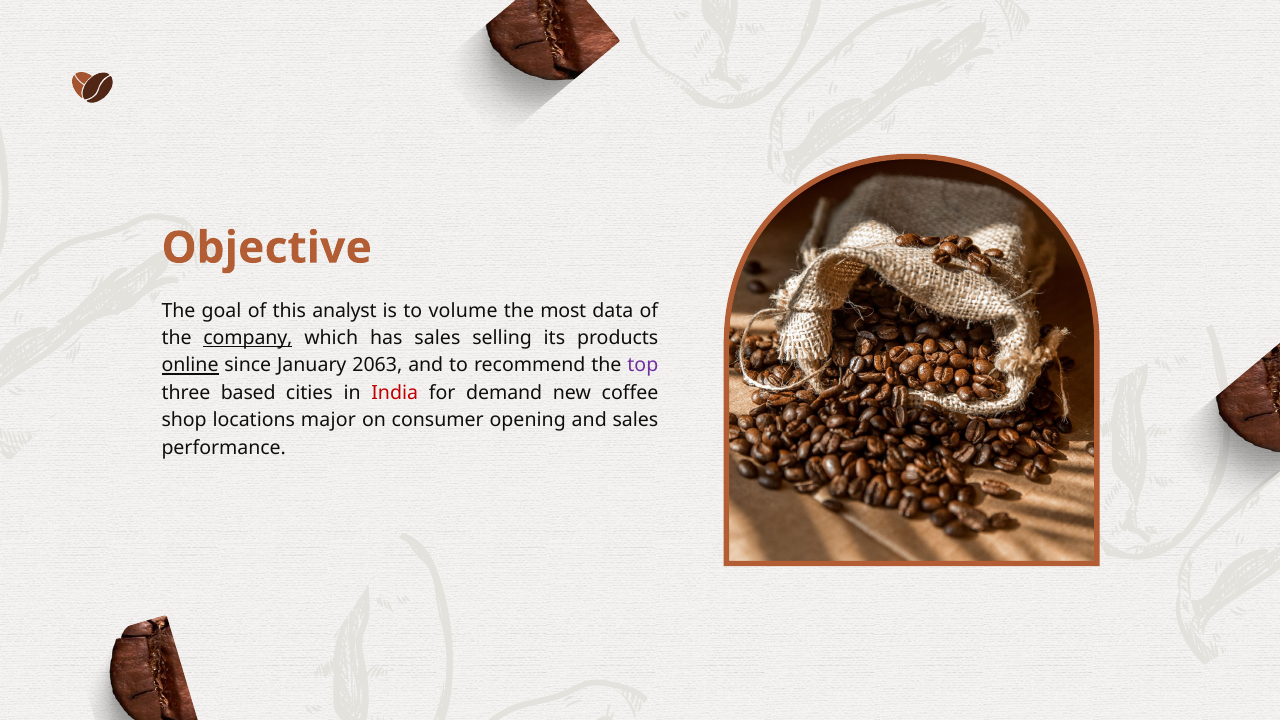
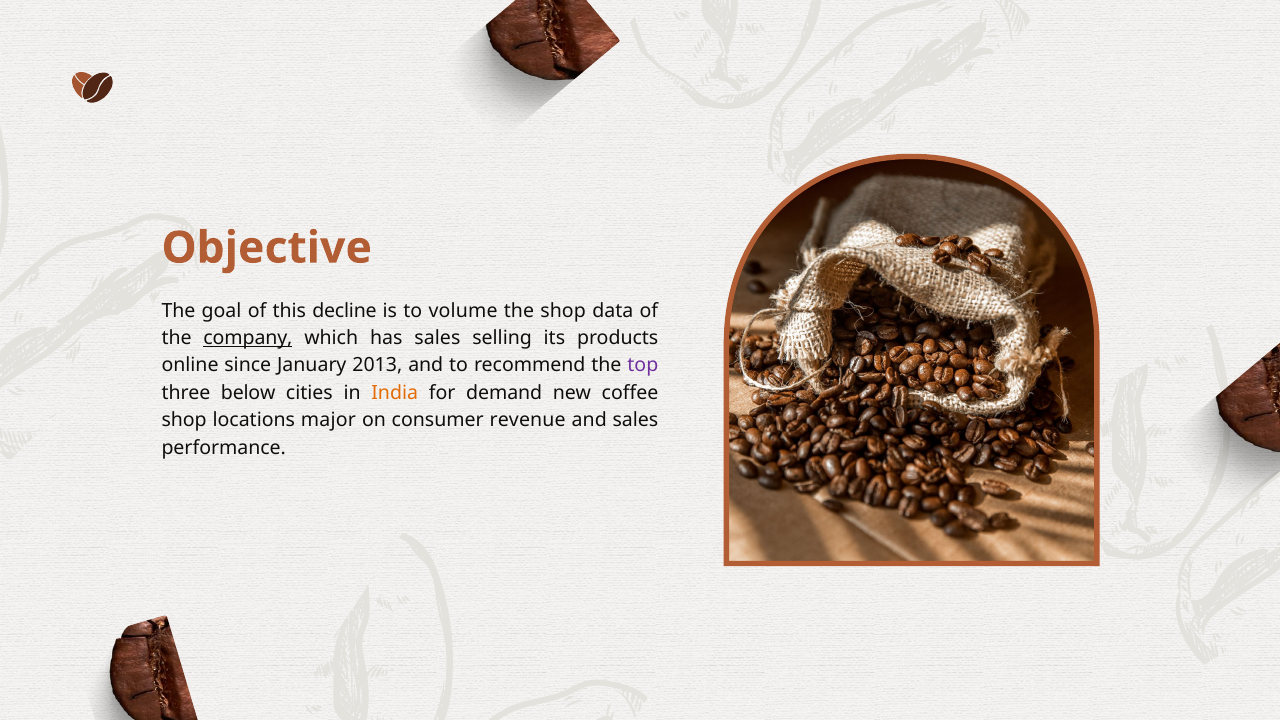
analyst: analyst -> decline (345, 311)
the most: most -> shop (563, 311)
online underline: present -> none (190, 366)
2063: 2063 -> 2013 (377, 366)
based: based -> below (248, 393)
India colour: red -> orange (395, 393)
opening: opening -> revenue (528, 420)
